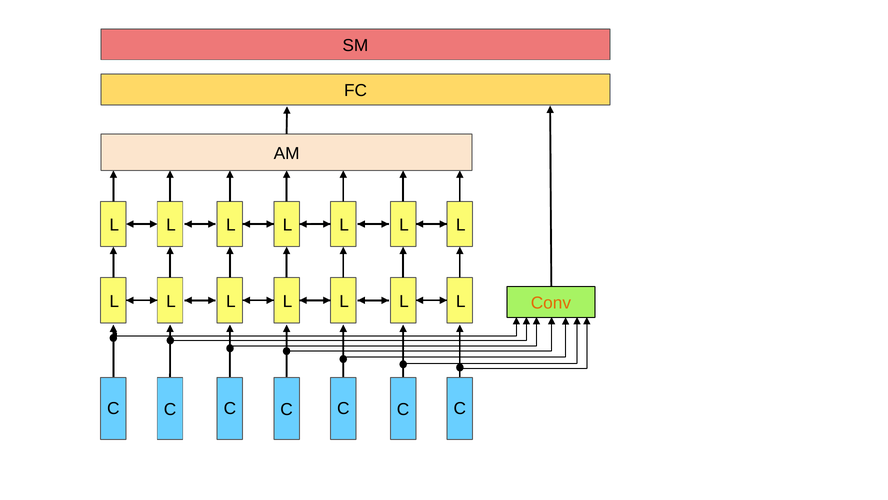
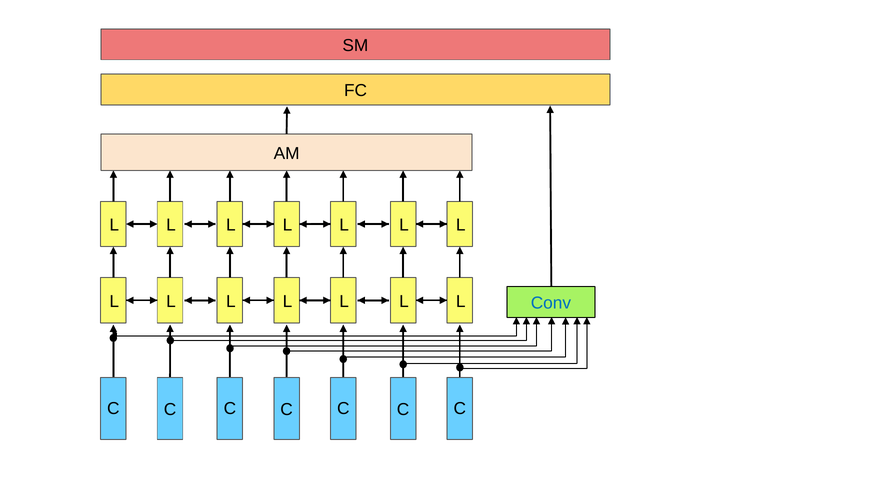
Conv colour: orange -> blue (551, 303)
